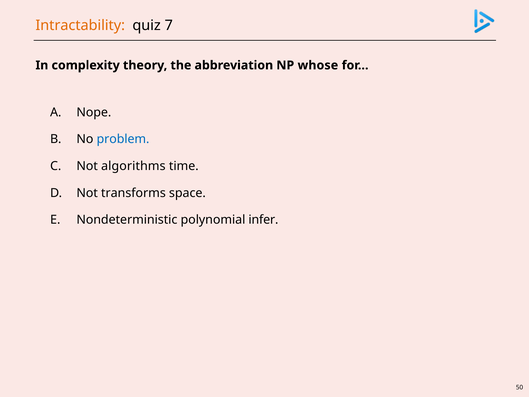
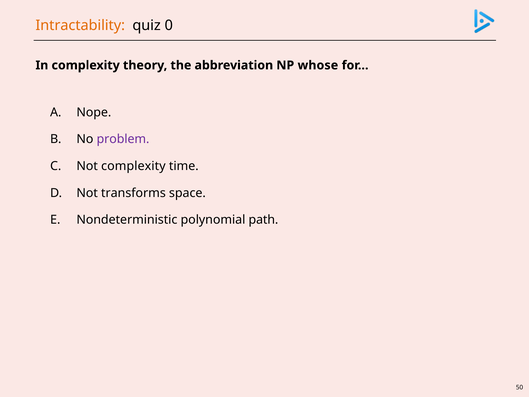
7: 7 -> 0 (169, 25)
problem colour: blue -> purple (123, 139)
Not algorithms: algorithms -> complexity (133, 166)
infer: infer -> path (263, 220)
